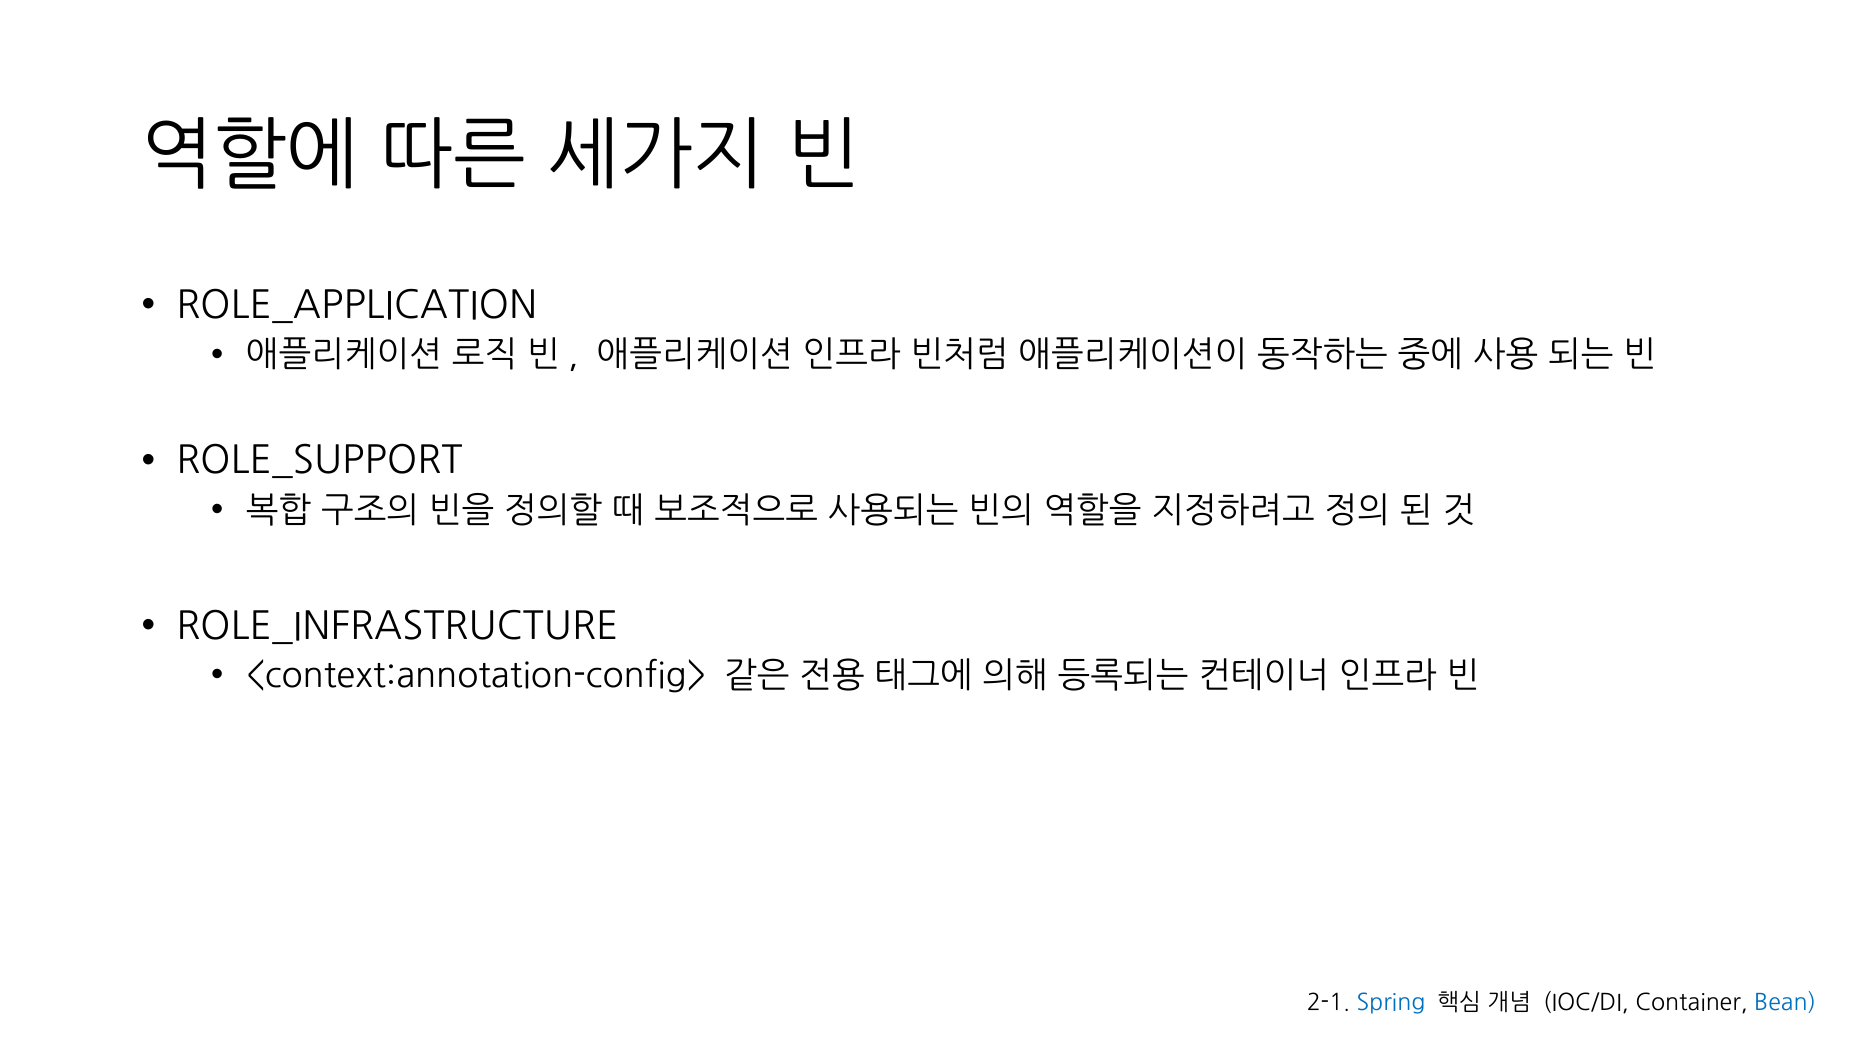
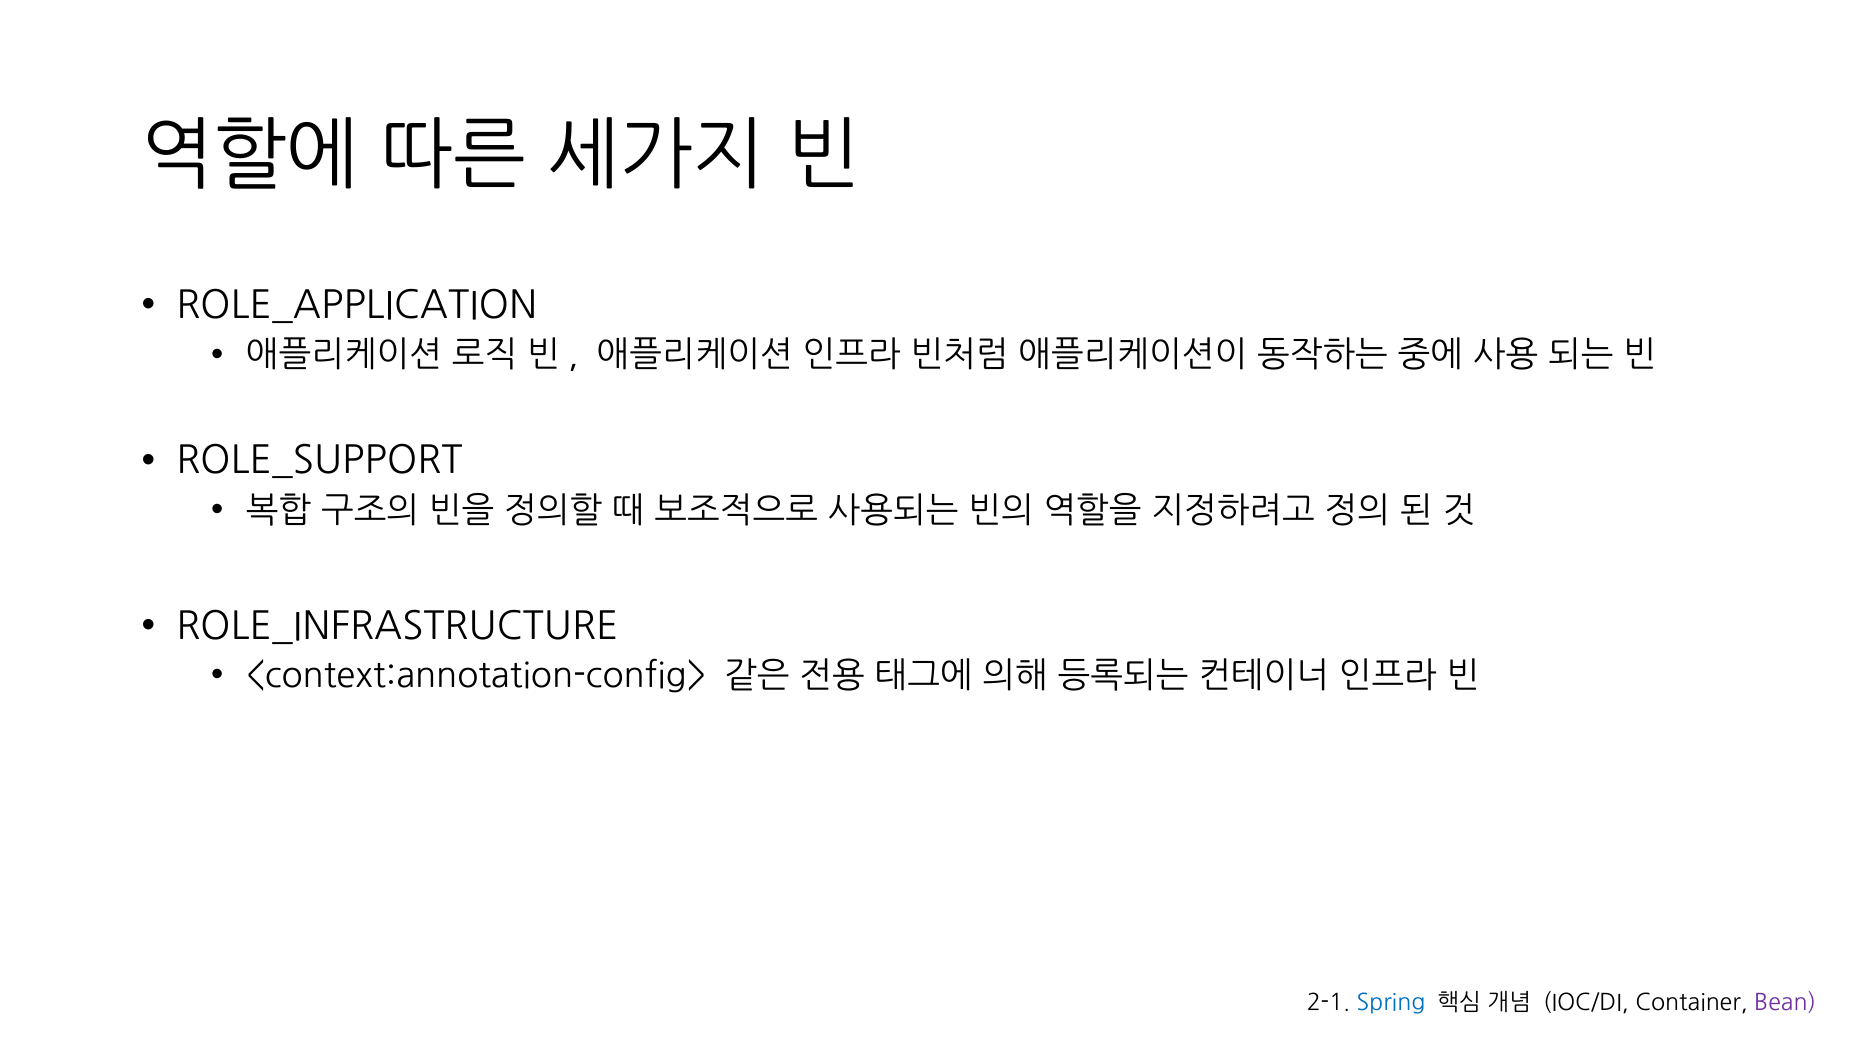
Bean colour: blue -> purple (1785, 1003)
